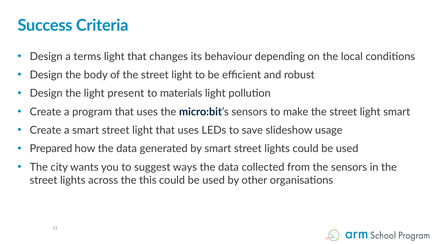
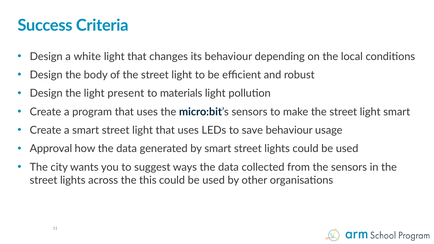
terms: terms -> white (87, 57)
save slideshow: slideshow -> behaviour (289, 130)
Prepared: Prepared -> Approval (51, 149)
